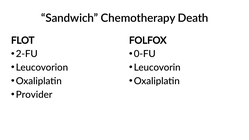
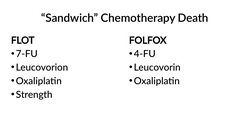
2-FU: 2-FU -> 7-FU (27, 54)
0-FU: 0-FU -> 4-FU (145, 54)
Provider: Provider -> Strength (34, 95)
